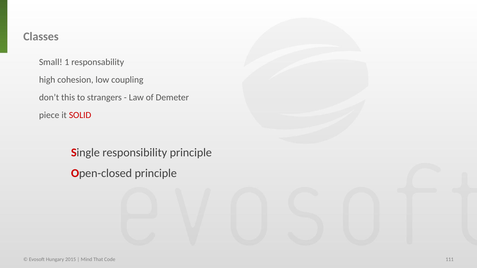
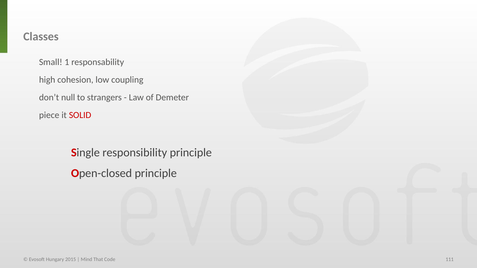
this: this -> null (68, 98)
